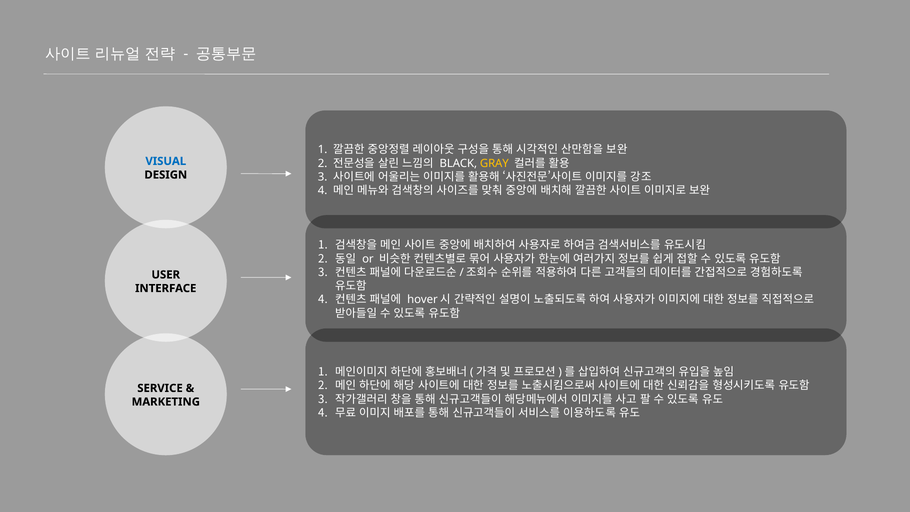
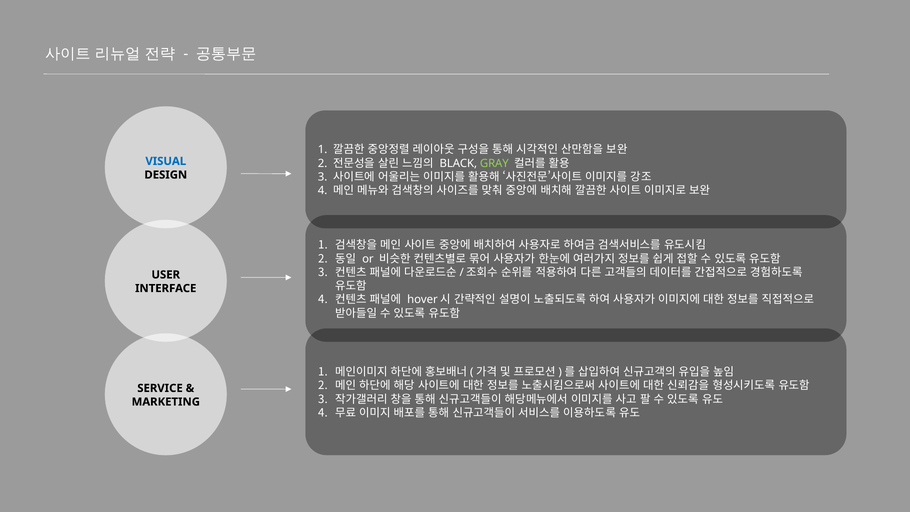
GRAY colour: yellow -> light green (494, 163)
